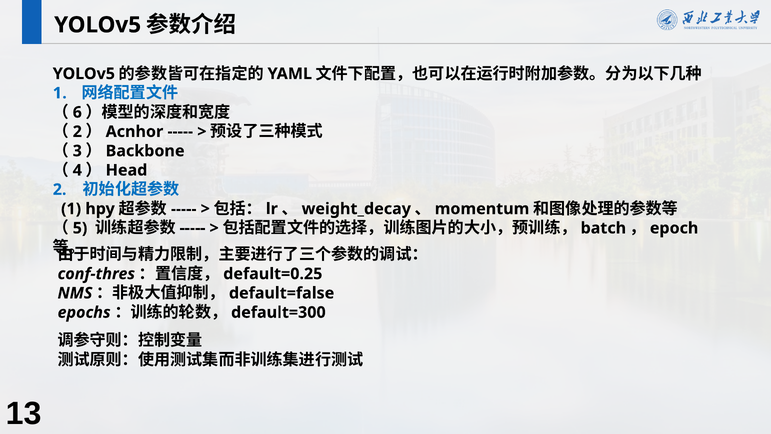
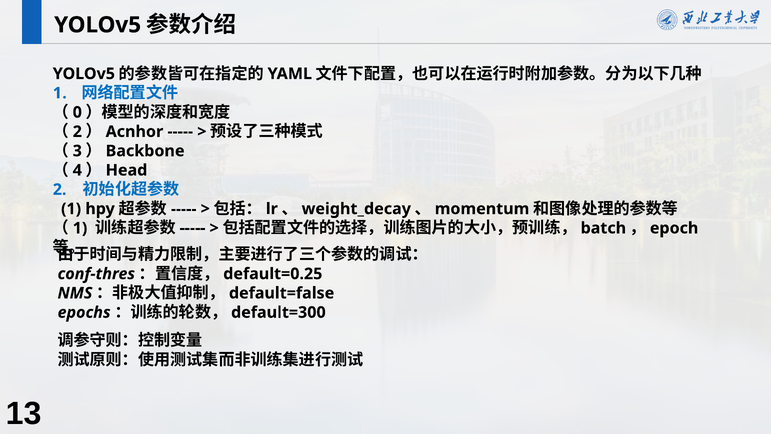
6: 6 -> 0 (77, 112)
5: 5 -> 1 (80, 228)
